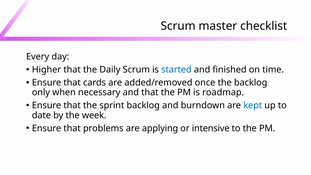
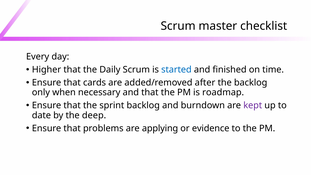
once: once -> after (205, 83)
kept colour: blue -> purple (253, 105)
week: week -> deep (94, 115)
intensive: intensive -> evidence (211, 128)
